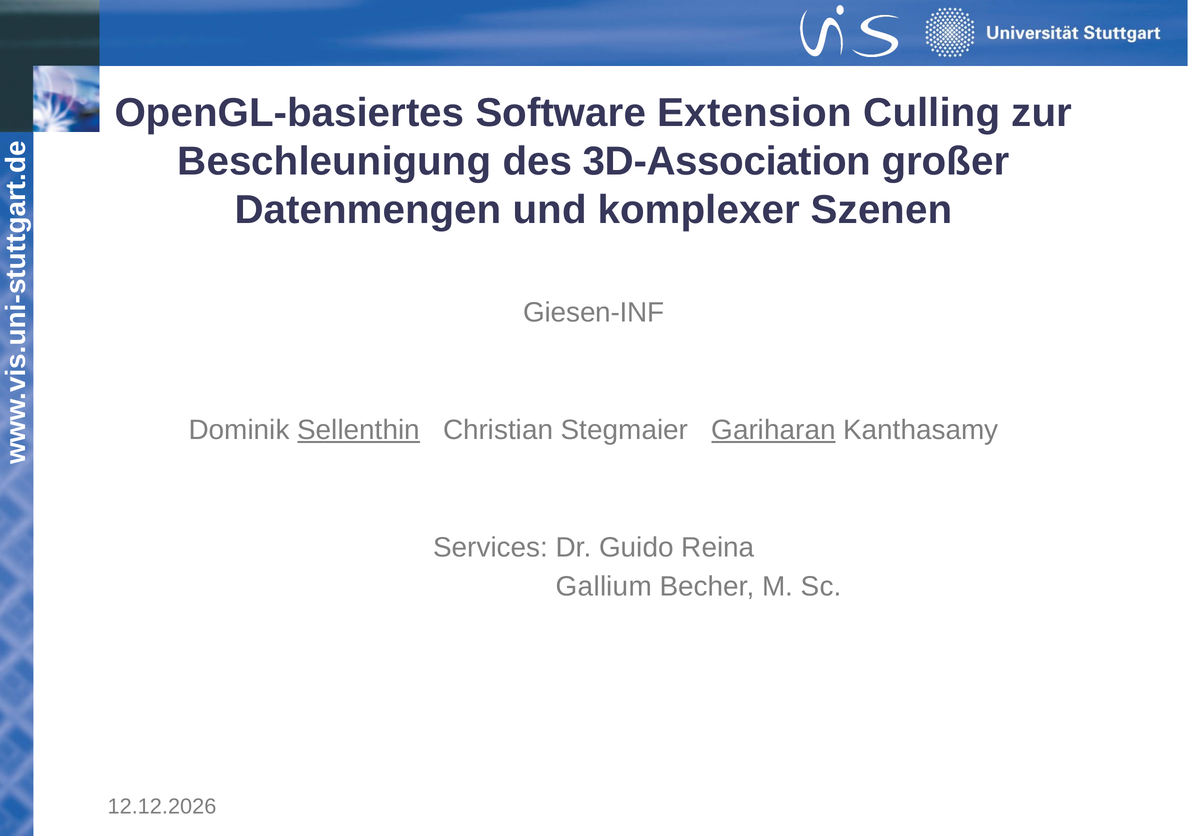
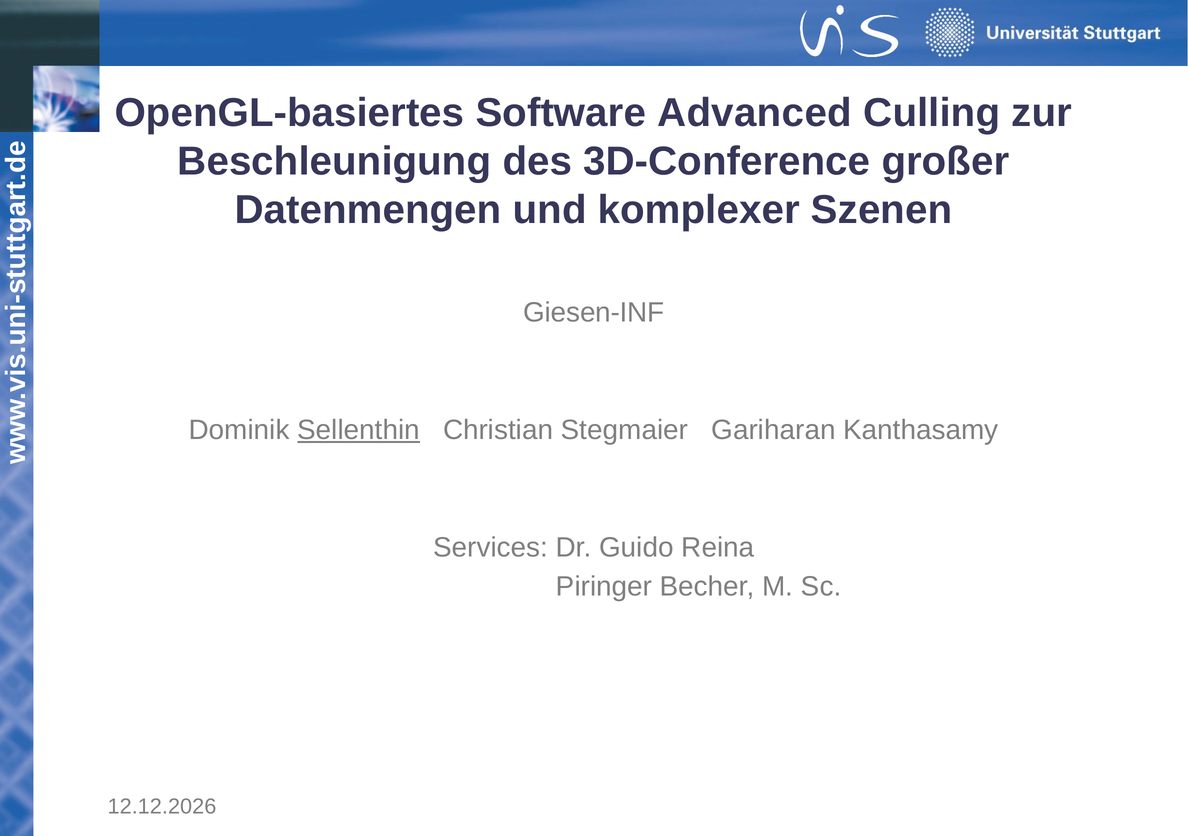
Extension: Extension -> Advanced (755, 113)
3D-Association: 3D-Association -> 3D-Conference (727, 161)
Gariharan underline: present -> none (773, 430)
Gallium: Gallium -> Piringer (604, 586)
